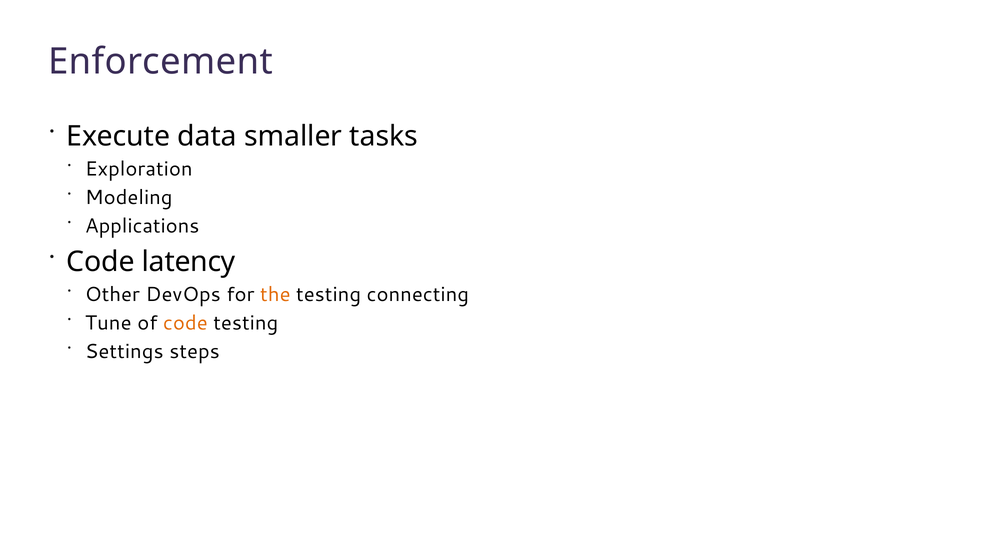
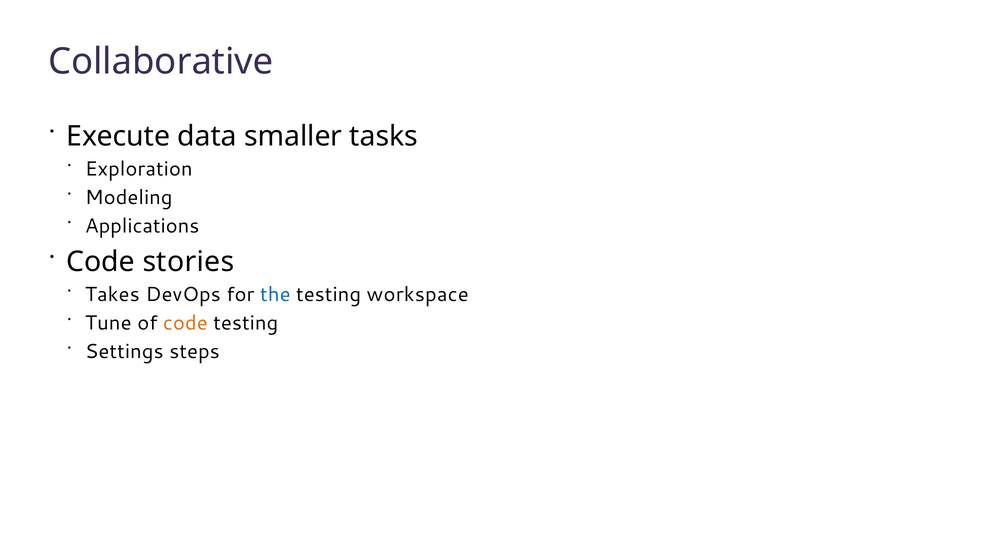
Enforcement: Enforcement -> Collaborative (161, 62)
latency: latency -> stories (188, 261)
Other: Other -> Takes (112, 294)
the colour: orange -> blue (275, 294)
connecting: connecting -> workspace (418, 294)
